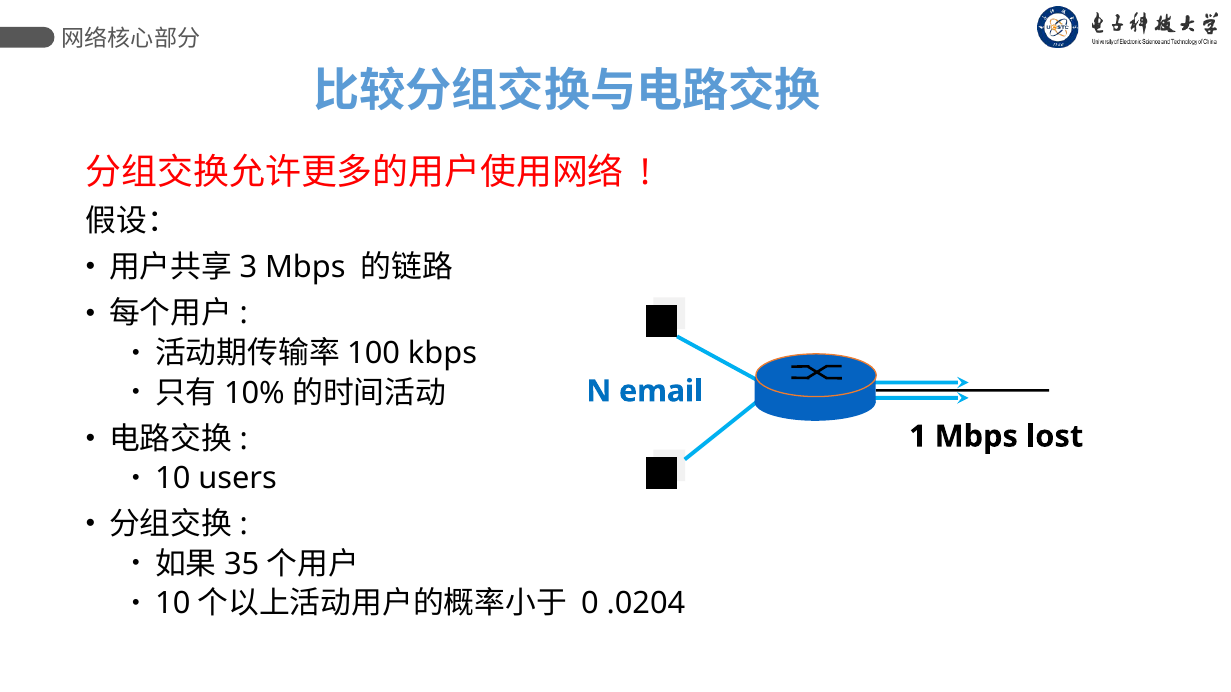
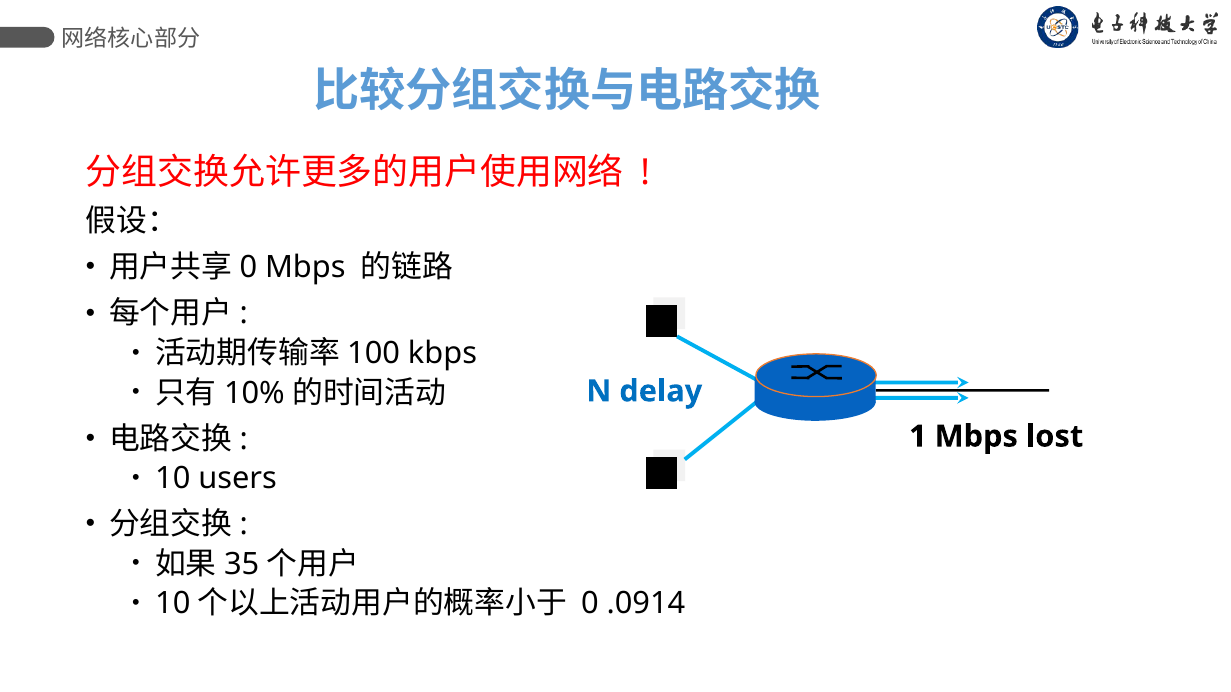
3: 3 -> 0 (248, 268)
email: email -> delay (661, 391)
.0204: .0204 -> .0914 (646, 604)
